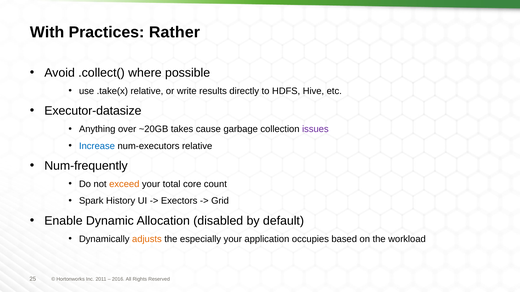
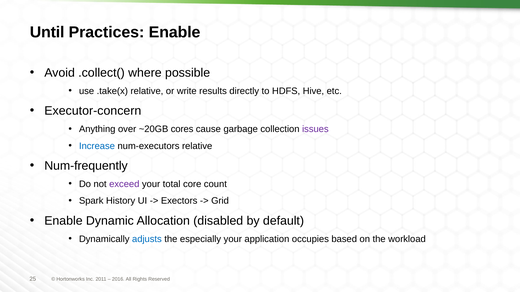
With: With -> Until (47, 32)
Practices Rather: Rather -> Enable (175, 32)
Executor-datasize: Executor-datasize -> Executor-concern (93, 111)
takes: takes -> cores (182, 129)
exceed colour: orange -> purple (124, 184)
adjusts colour: orange -> blue (147, 239)
